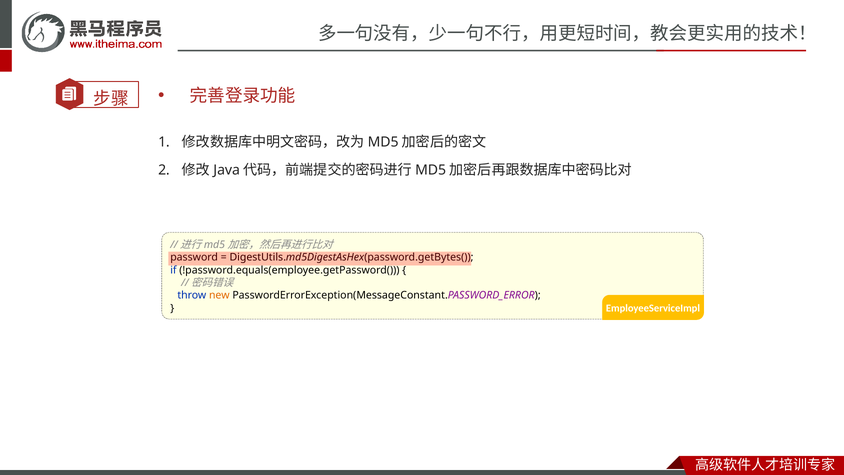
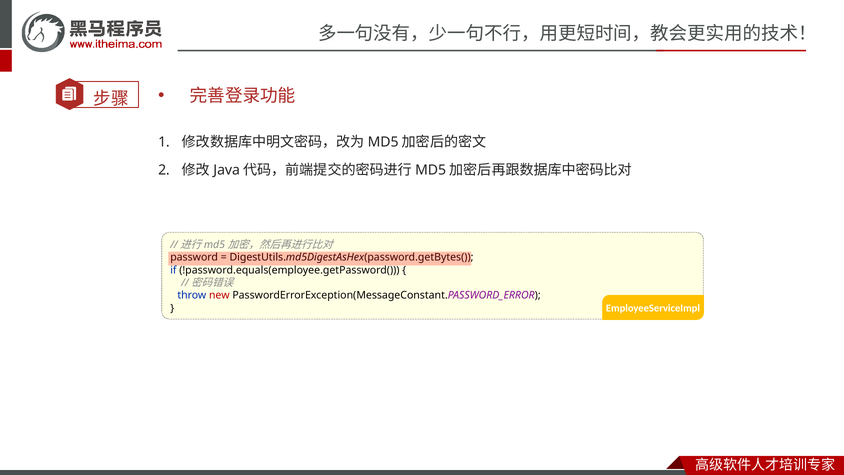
new colour: orange -> red (219, 295)
